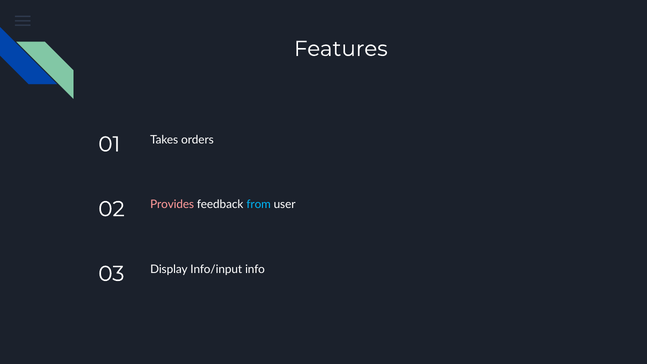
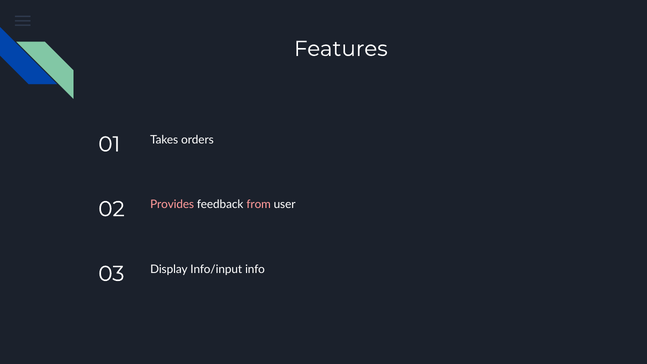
from colour: light blue -> pink (259, 205)
